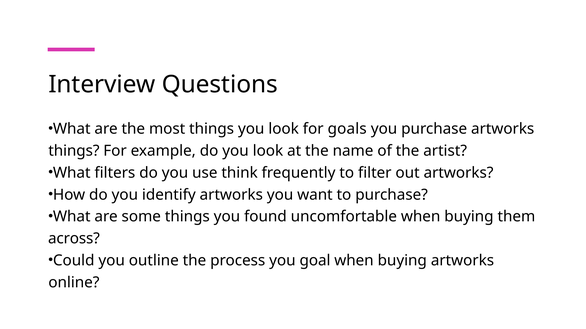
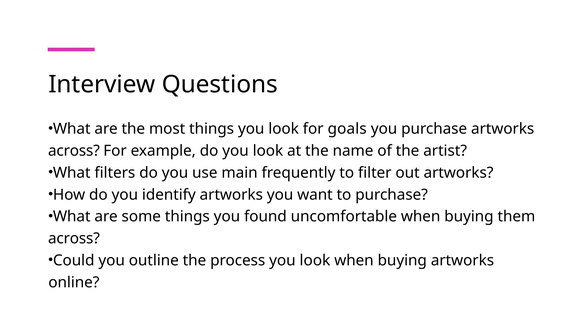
things: things -> across (74, 151)
think: think -> main (240, 173)
process you goal: goal -> look (315, 261)
